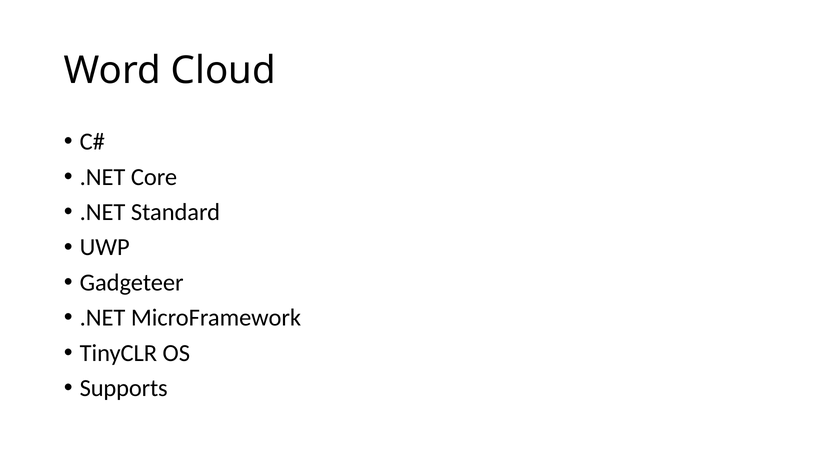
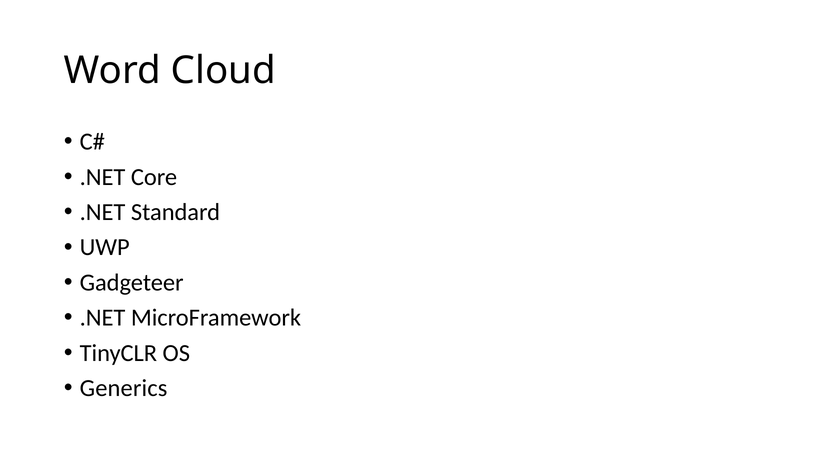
Supports: Supports -> Generics (124, 388)
